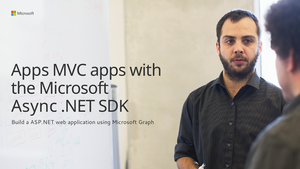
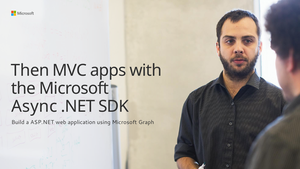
Apps: Apps -> Then (30, 70)
